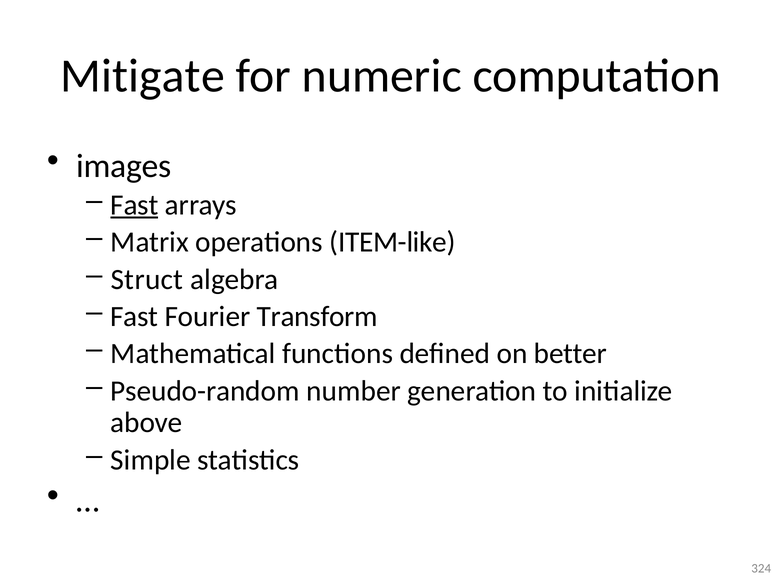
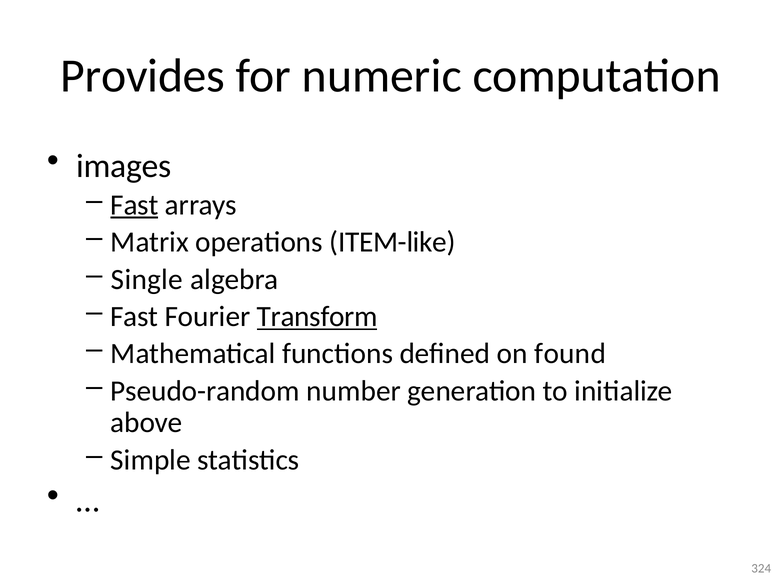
Mitigate: Mitigate -> Provides (143, 76)
Struct: Struct -> Single (147, 279)
Transform underline: none -> present (317, 316)
better: better -> found (570, 353)
